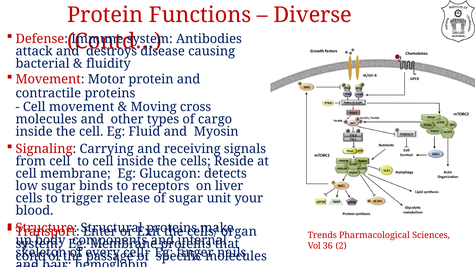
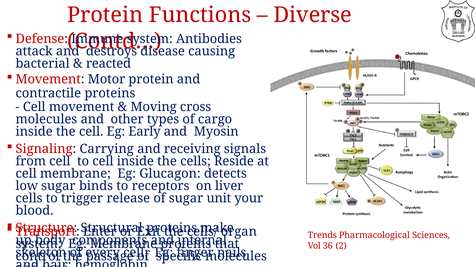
fluidity: fluidity -> reacted (108, 64)
Fluid: Fluid -> Early (145, 132)
